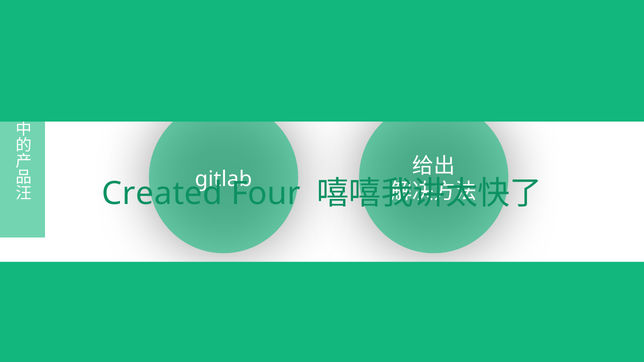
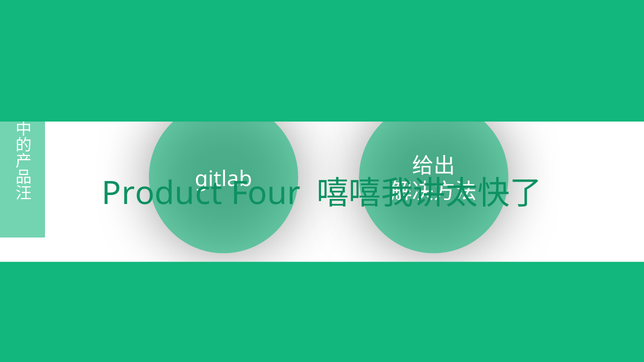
Created: Created -> Product (162, 194)
